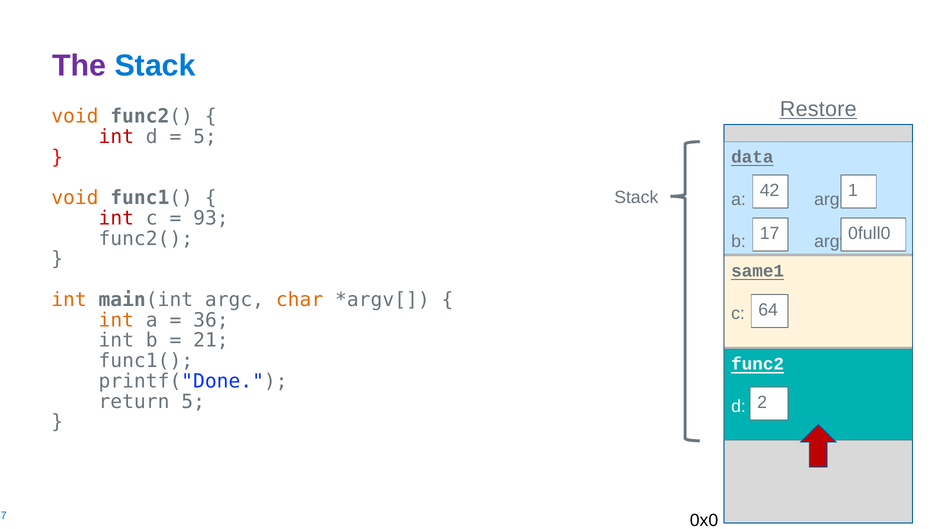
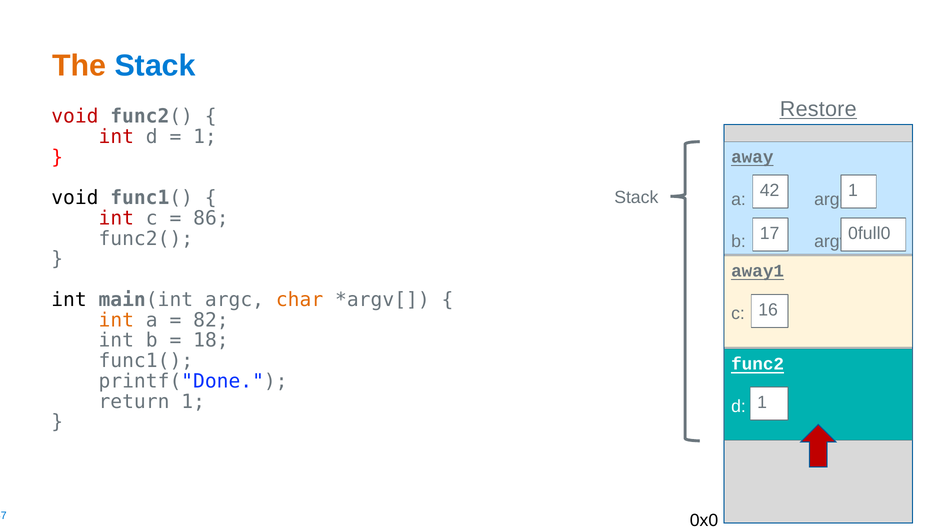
The colour: purple -> orange (79, 66)
void colour: orange -> red (75, 116)
5: 5 -> 1 (205, 137)
data: data -> away (752, 157)
void colour: orange -> black (75, 198)
93: 93 -> 86 (211, 218)
same1: same1 -> away1 (758, 271)
int colour: orange -> black (69, 300)
64: 64 -> 16 (768, 310)
36: 36 -> 82 (211, 320)
21: 21 -> 18 (211, 341)
return 5: 5 -> 1 (193, 402)
d 2: 2 -> 1 (762, 403)
